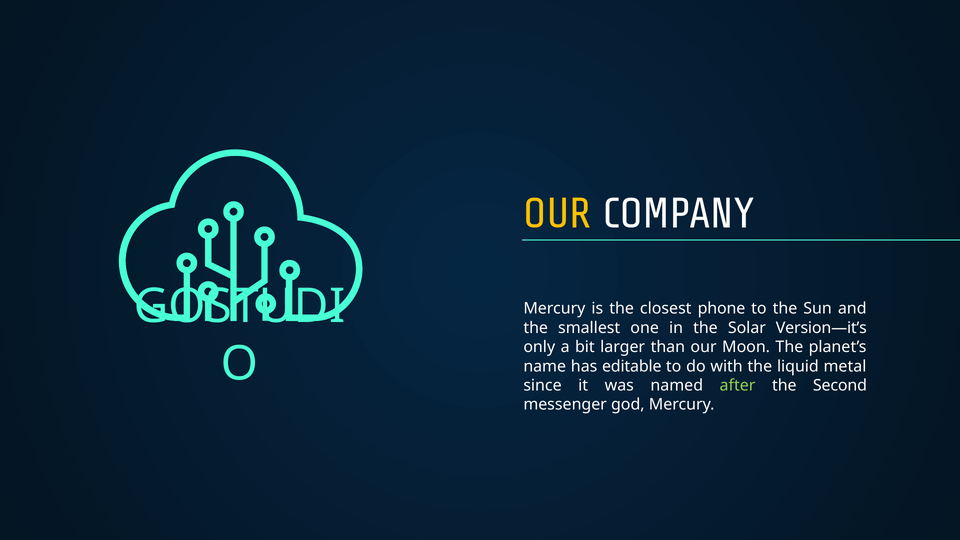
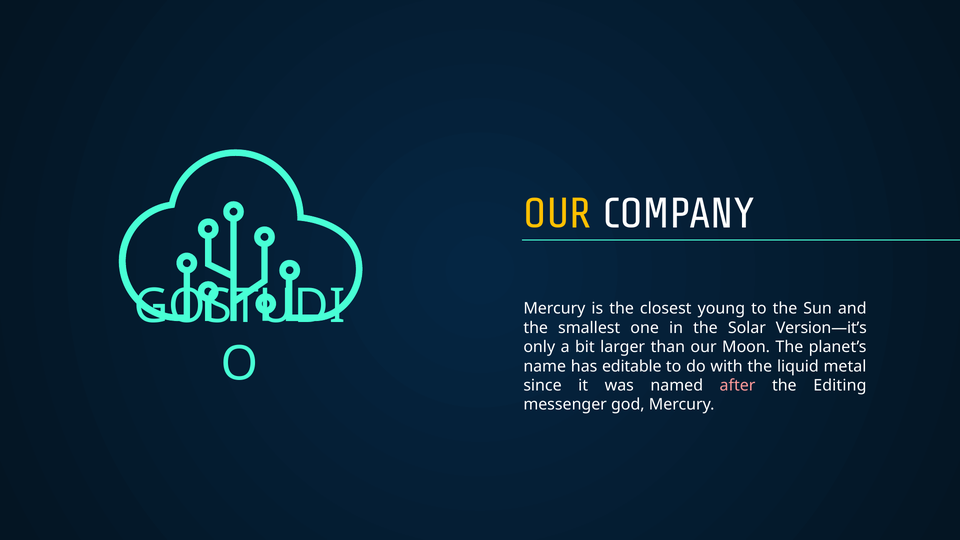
phone: phone -> young (721, 309)
after colour: light green -> pink (738, 385)
Second: Second -> Editing (840, 385)
